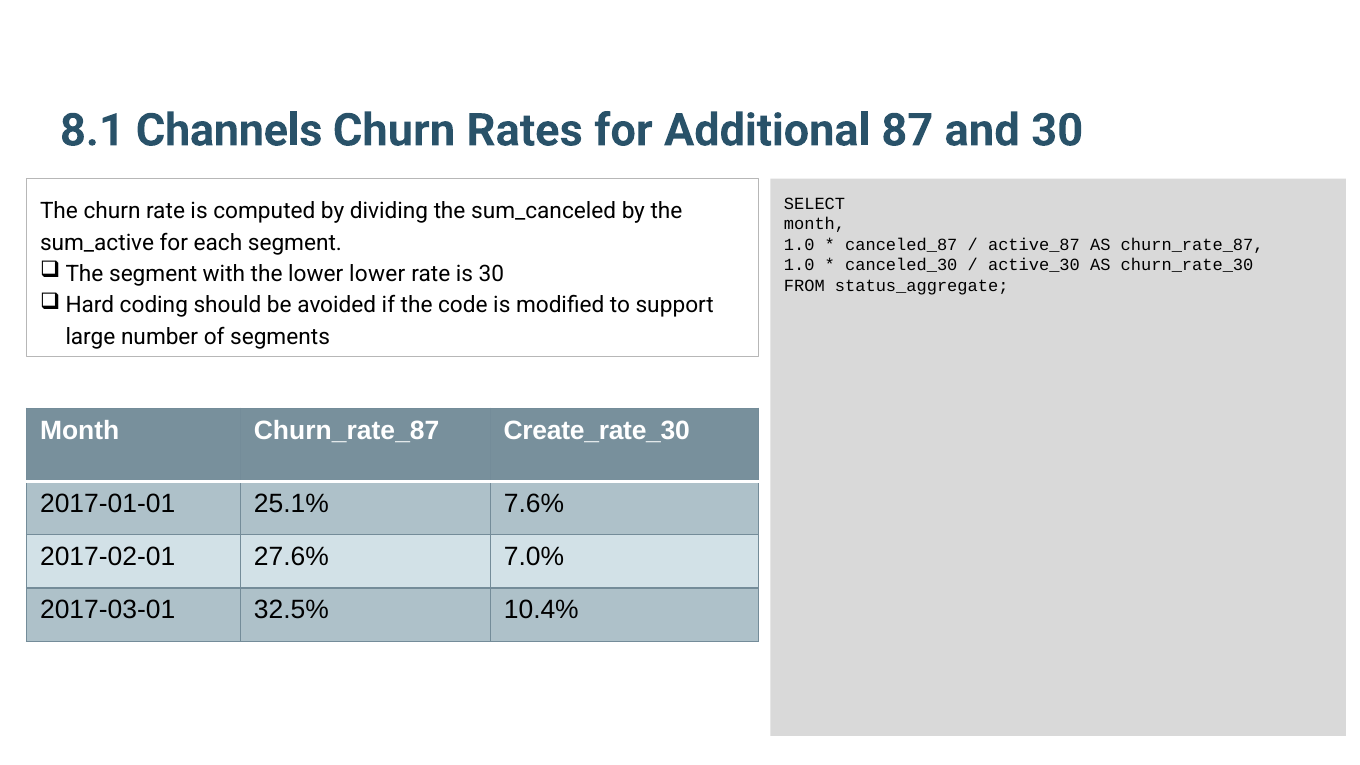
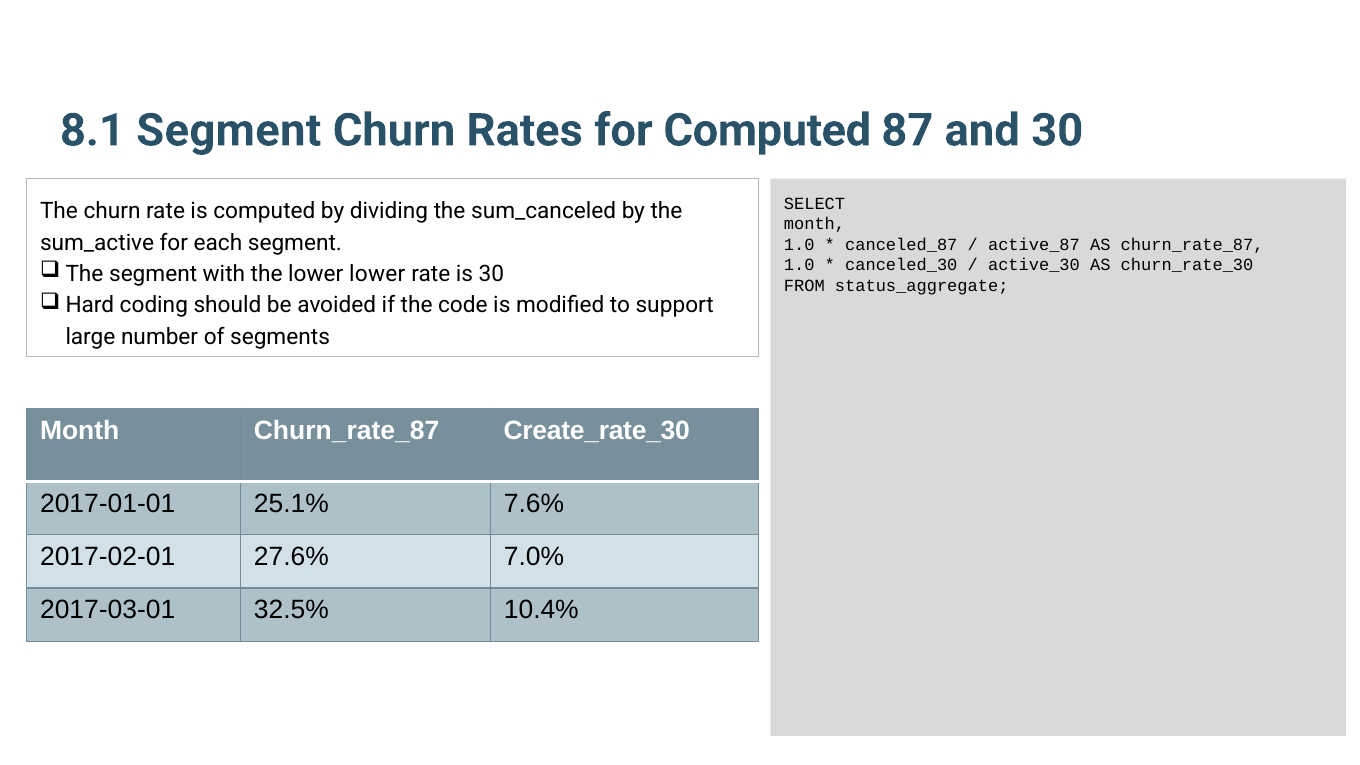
8.1 Channels: Channels -> Segment (229, 131)
for Additional: Additional -> Computed (767, 131)
